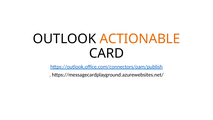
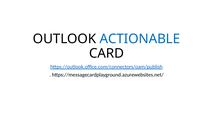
ACTIONABLE colour: orange -> blue (140, 39)
